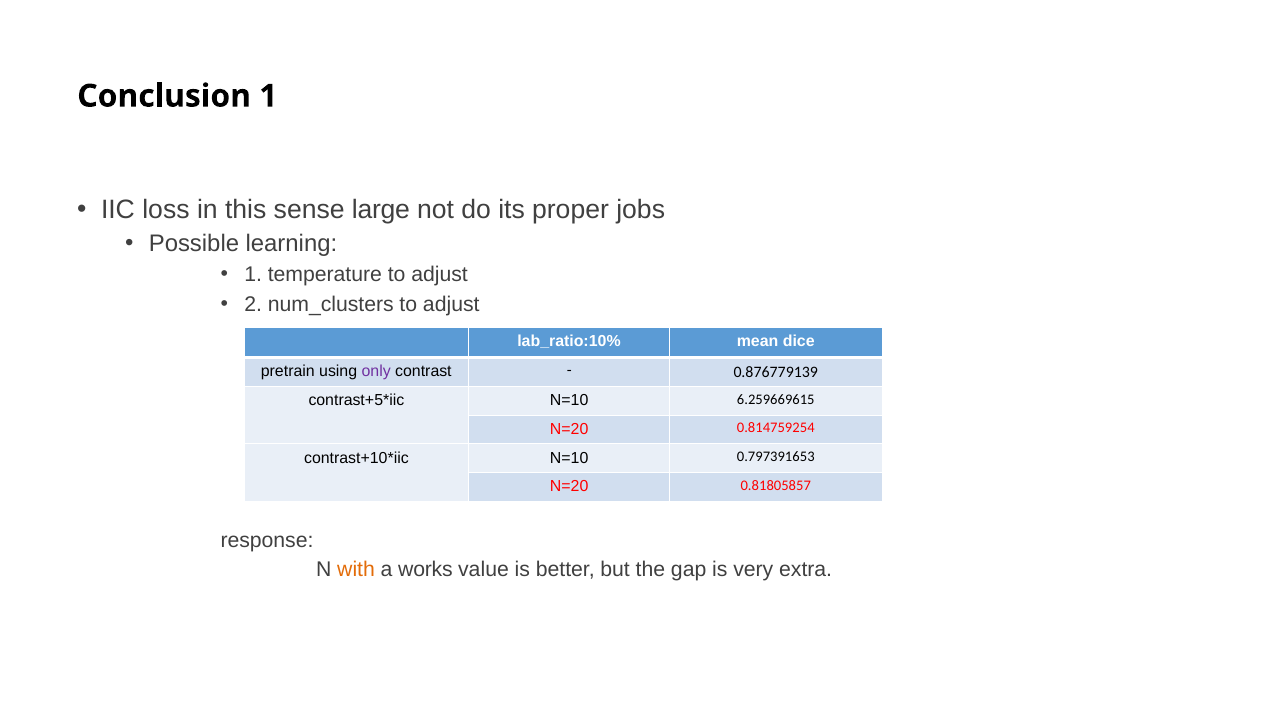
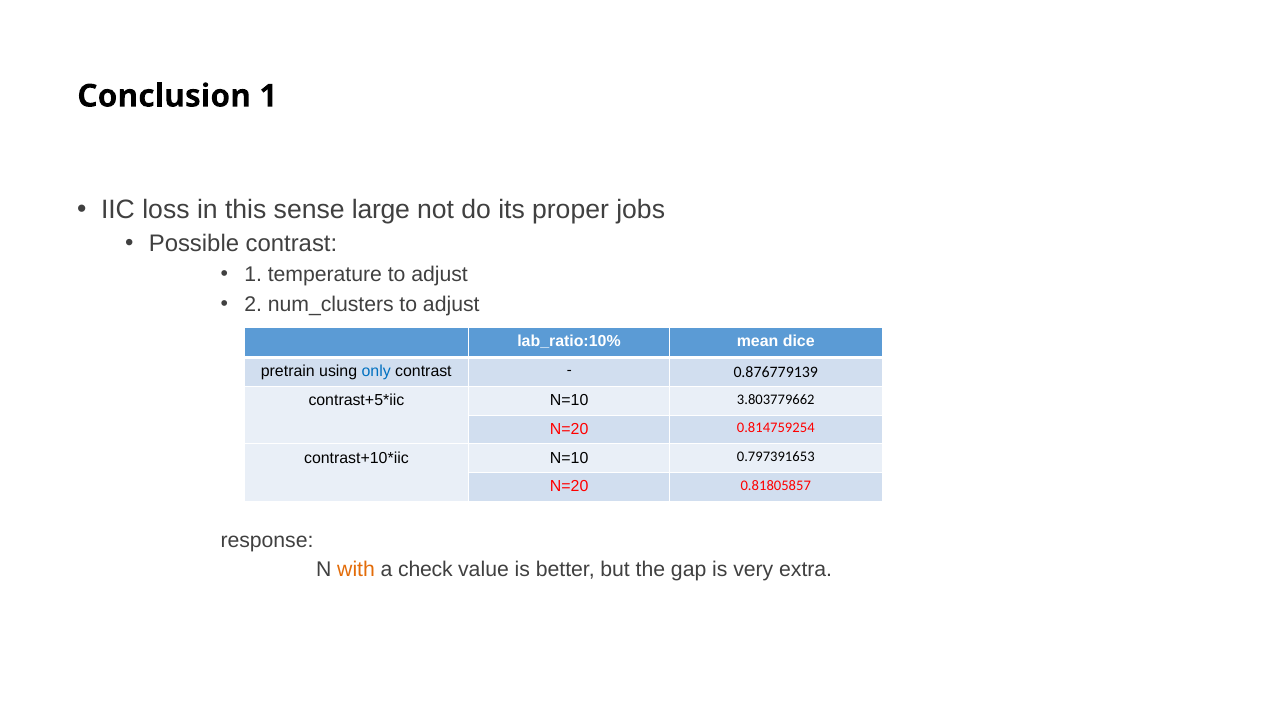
Possible learning: learning -> contrast (291, 244)
only colour: purple -> blue (376, 371)
6.259669615: 6.259669615 -> 3.803779662 (776, 399)
works: works -> check (425, 570)
